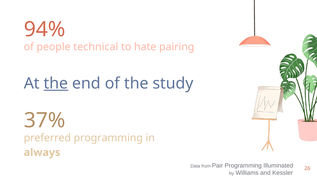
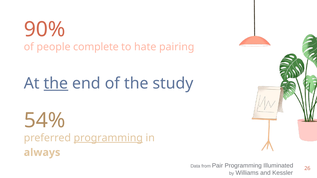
94%: 94% -> 90% (45, 30)
technical: technical -> complete (96, 47)
37%: 37% -> 54% (45, 121)
programming underline: none -> present (108, 138)
